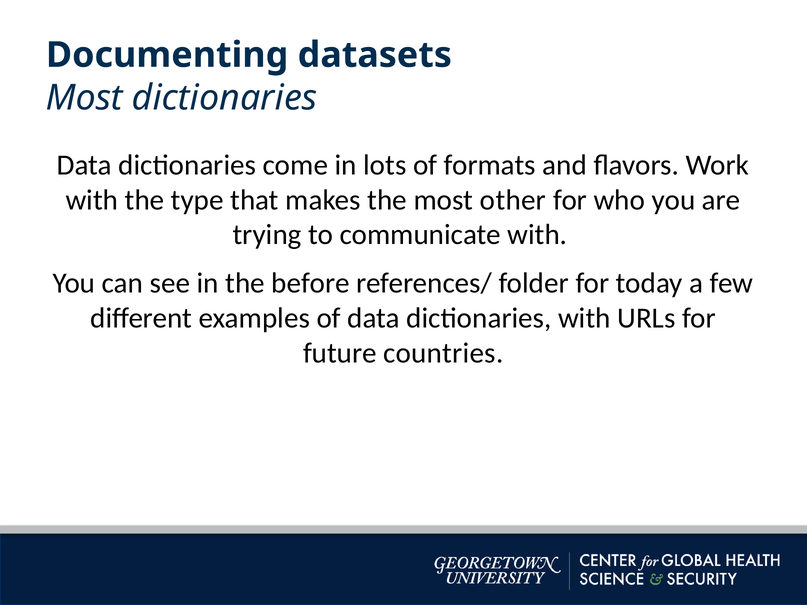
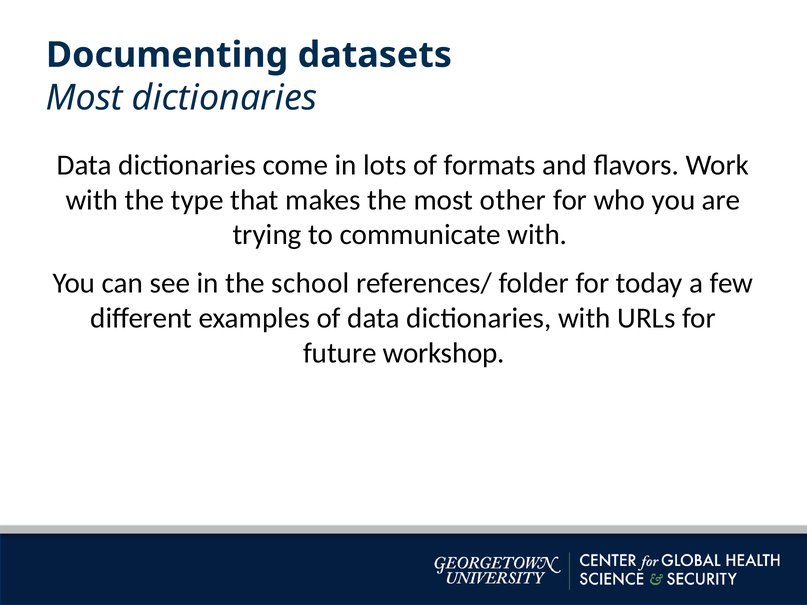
before: before -> school (310, 283)
countries: countries -> workshop (444, 353)
